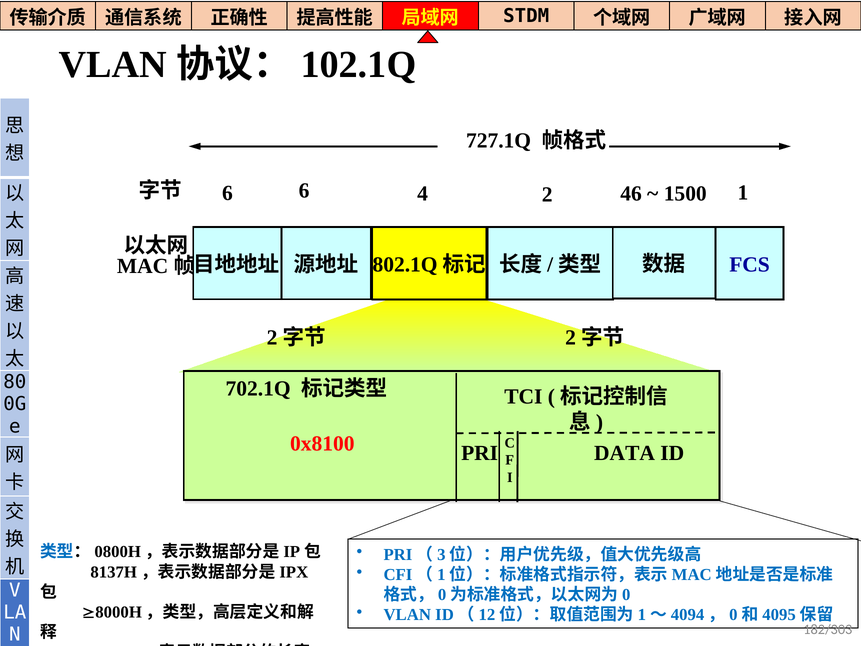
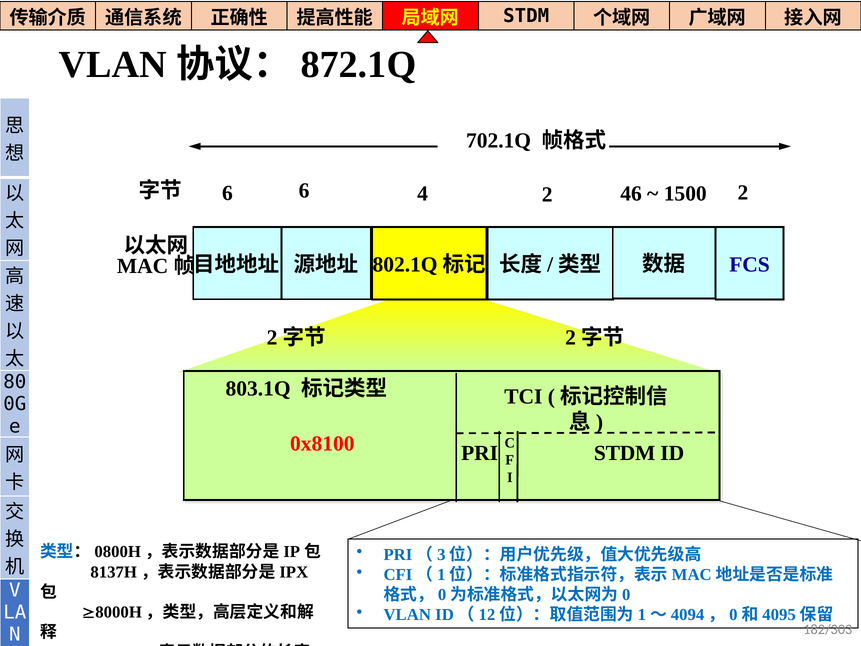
102.1Q: 102.1Q -> 872.1Q (358, 65)
727.1Q: 727.1Q -> 702.1Q (499, 141)
2 1: 1 -> 2 (743, 193)
702.1Q: 702.1Q -> 803.1Q (258, 388)
PRI DATA: DATA -> STDM (625, 453)
